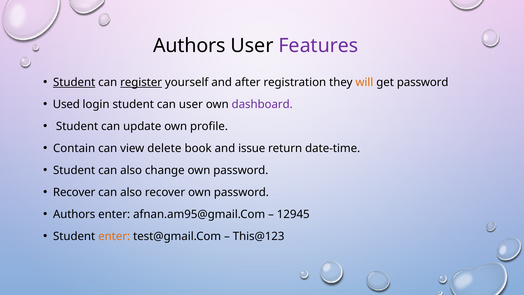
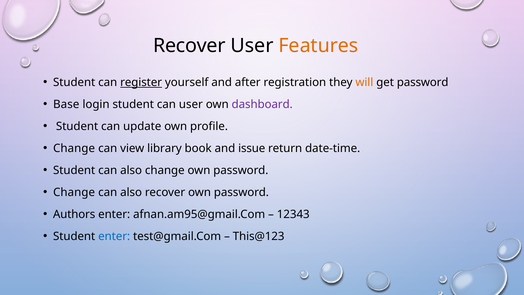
Authors: Authors -> Recover (189, 46)
Features colour: purple -> orange (318, 46)
Student underline: present -> none (74, 82)
Used: Used -> Base (66, 104)
Contain: Contain -> Change (74, 148)
delete: delete -> library (164, 148)
Recover: Recover -> Change (74, 192)
12945: 12945 -> 12343 (293, 214)
enter colour: orange -> blue (114, 236)
